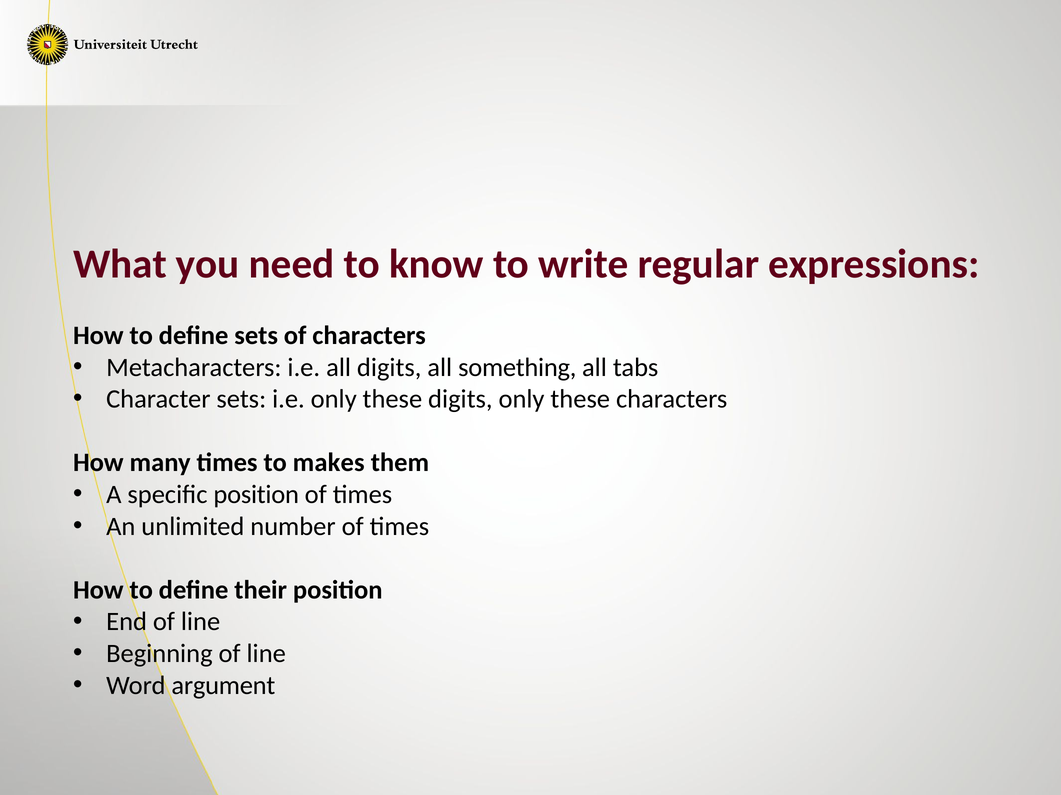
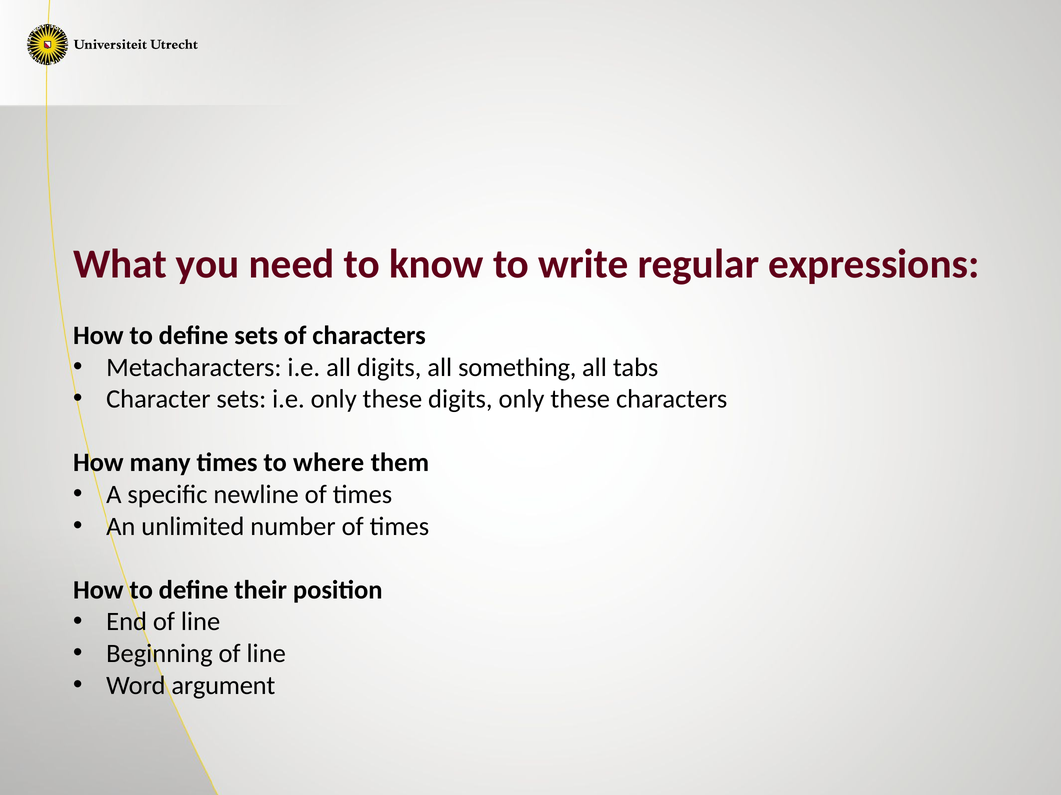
makes: makes -> where (329, 463)
specific position: position -> newline (256, 495)
